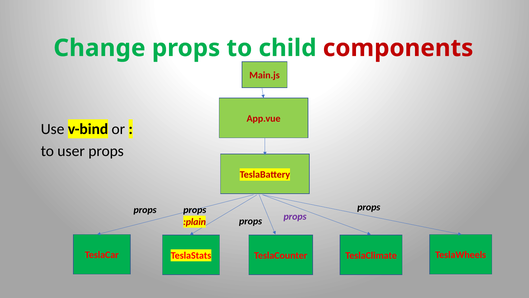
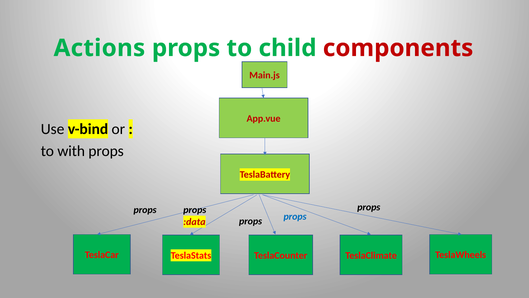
Change: Change -> Actions (99, 48)
user: user -> with (71, 151)
:plain: :plain -> :data (194, 221)
props colour: purple -> blue (295, 216)
